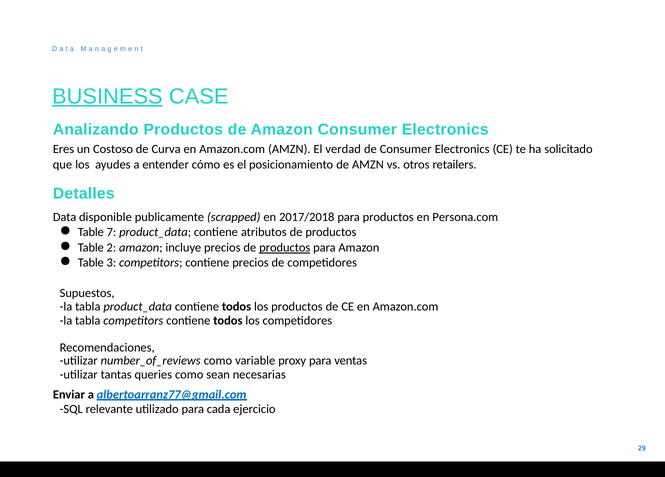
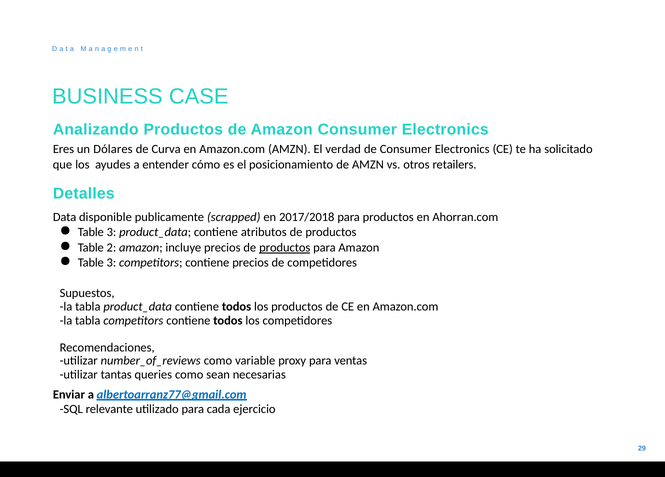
BUSINESS underline: present -> none (107, 96)
Costoso: Costoso -> Dólares (113, 149)
Persona.com: Persona.com -> Ahorran.com (465, 217)
7: 7 -> 3 (111, 232)
